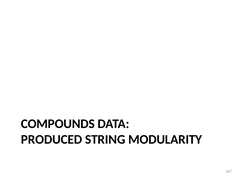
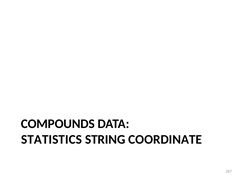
PRODUCED: PRODUCED -> STATISTICS (51, 139)
MODULARITY: MODULARITY -> COORDINATE (165, 139)
